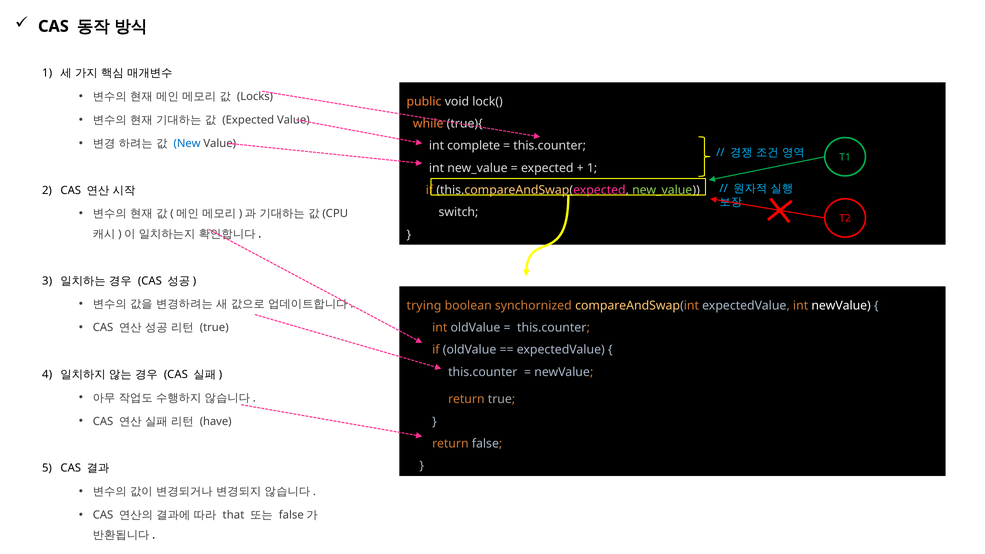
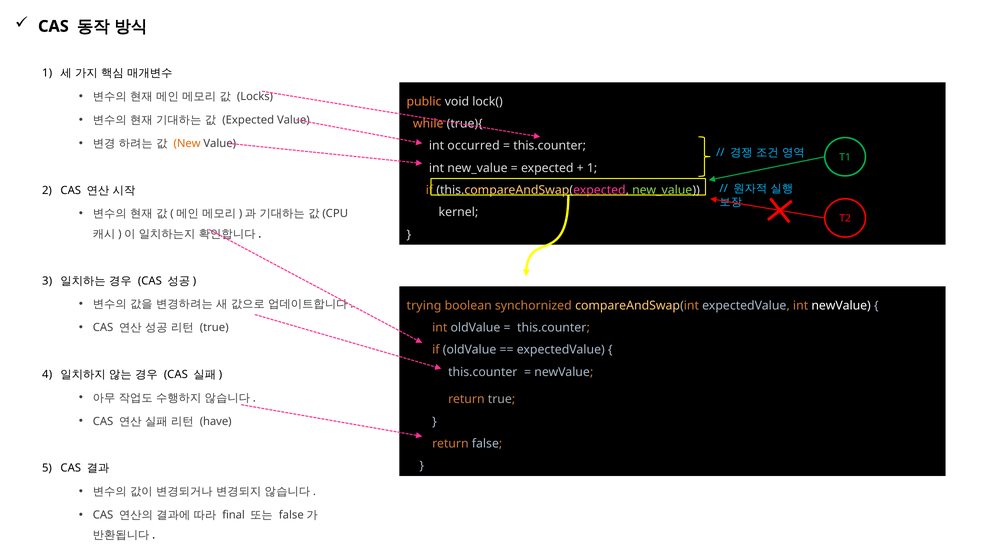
New colour: blue -> orange (187, 143)
complete: complete -> occurred (474, 146)
switch: switch -> kernel (458, 212)
that: that -> final (234, 515)
